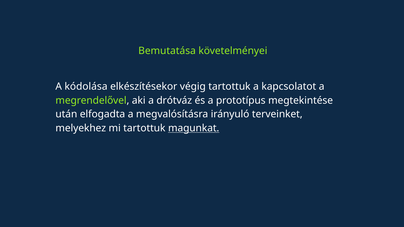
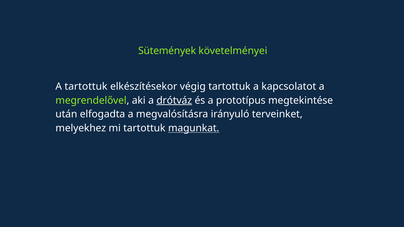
Bemutatása: Bemutatása -> Sütemények (167, 51)
A kódolása: kódolása -> tartottuk (86, 87)
drótváz underline: none -> present (174, 100)
